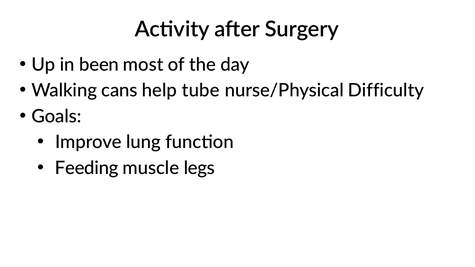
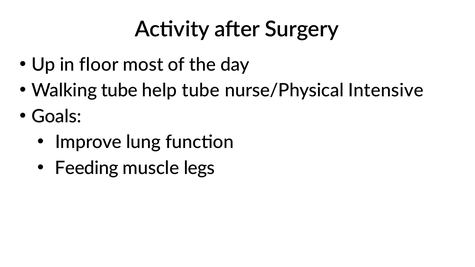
been: been -> floor (99, 65)
Walking cans: cans -> tube (119, 91)
Difficulty: Difficulty -> Intensive (386, 91)
